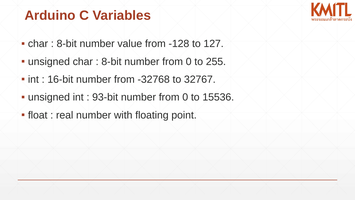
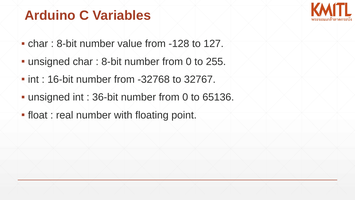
93-bit: 93-bit -> 36-bit (105, 97)
15536: 15536 -> 65136 (218, 97)
